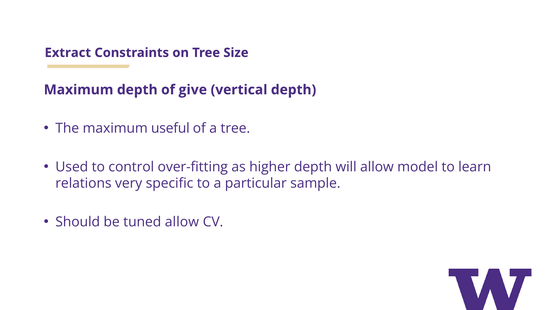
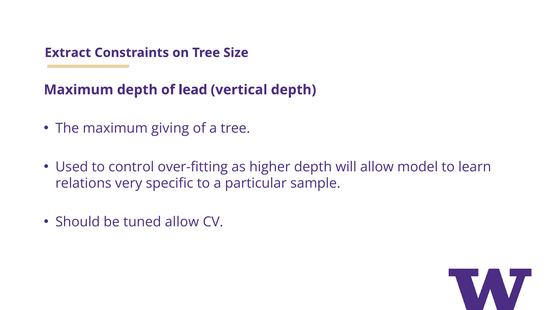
give: give -> lead (193, 90)
useful: useful -> giving (170, 128)
